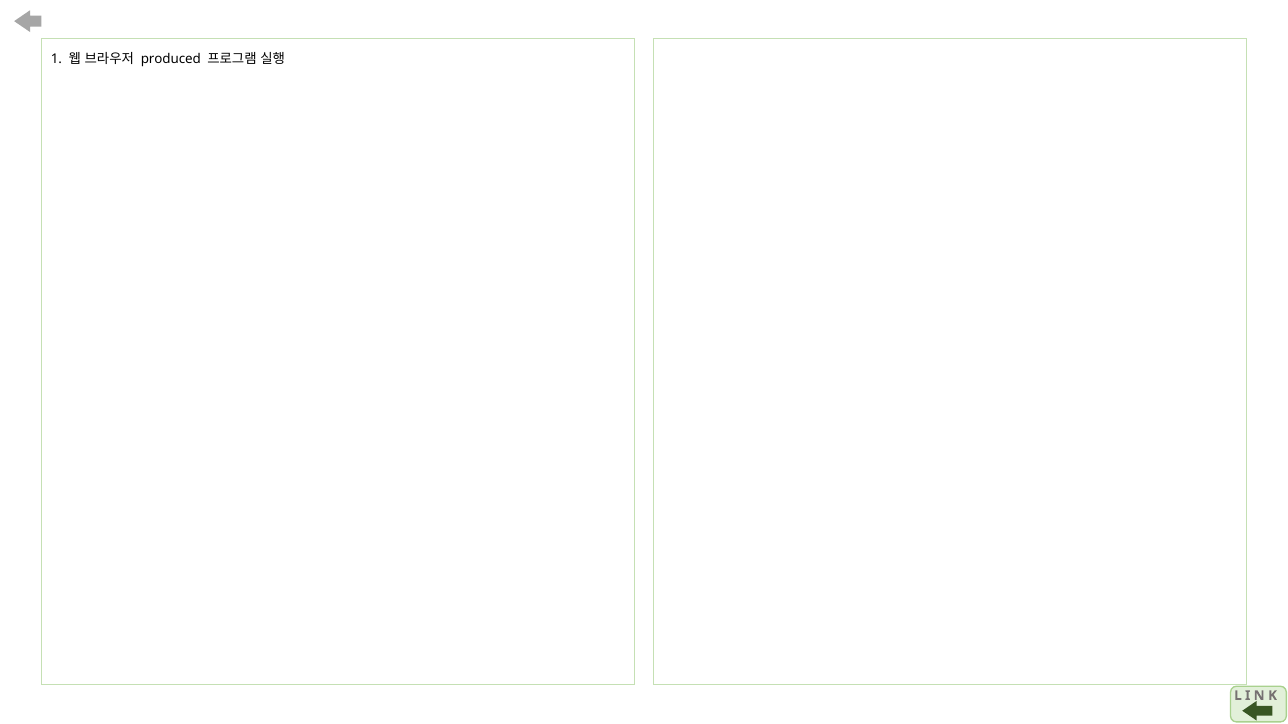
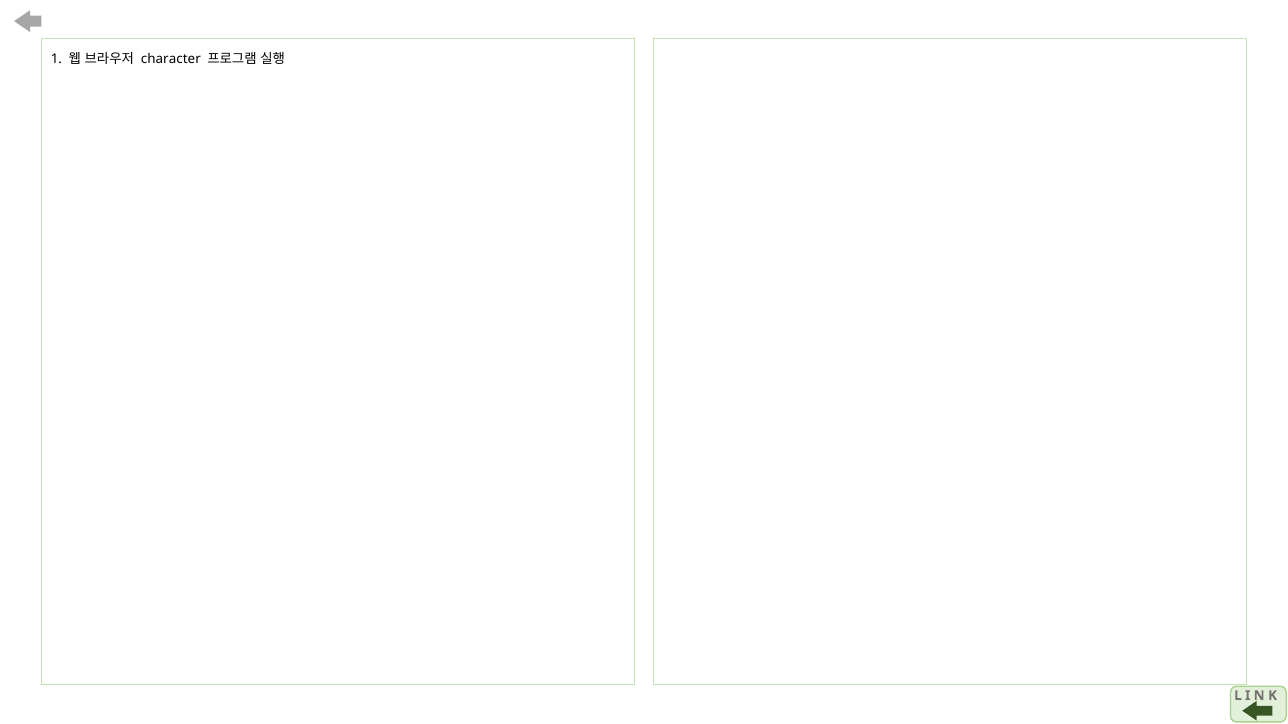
produced: produced -> character (171, 59)
